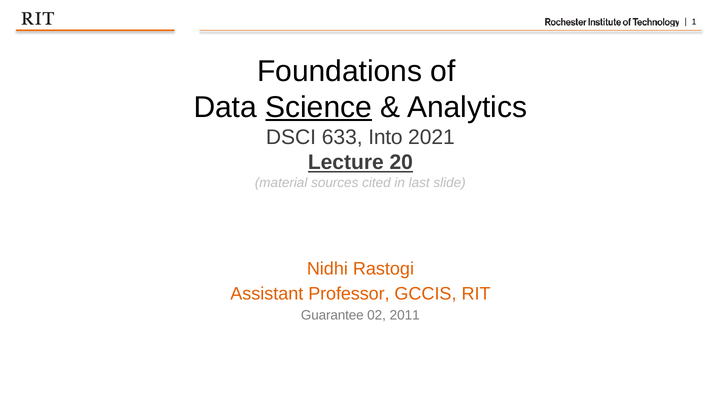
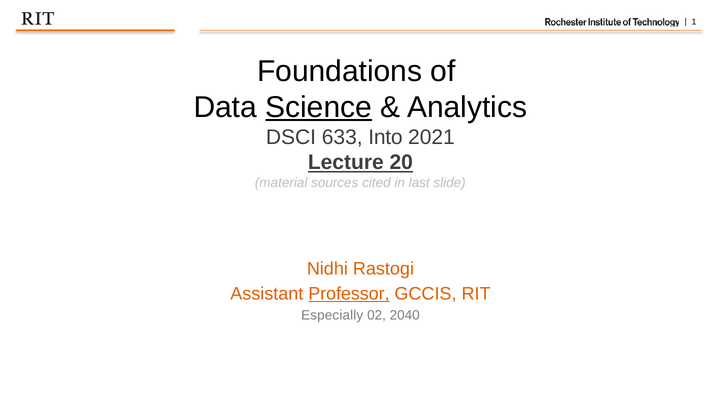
Professor underline: none -> present (349, 294)
Guarantee: Guarantee -> Especially (332, 315)
2011: 2011 -> 2040 (405, 315)
